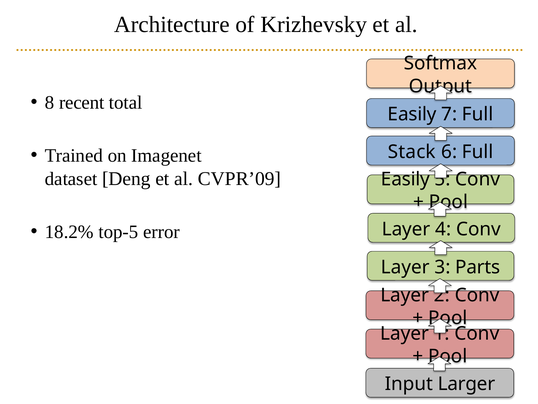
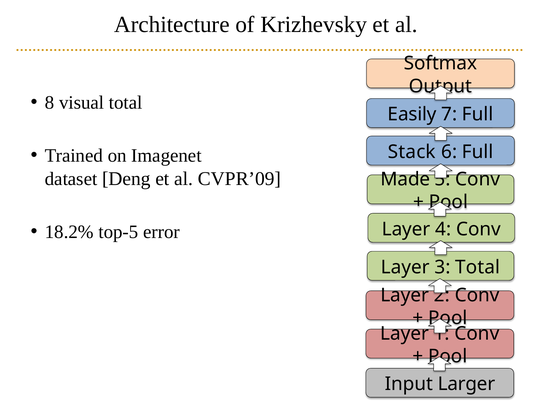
recent: recent -> visual (82, 102)
Easily: Easily -> Made (405, 179)
Parts: Parts -> Total (478, 267)
